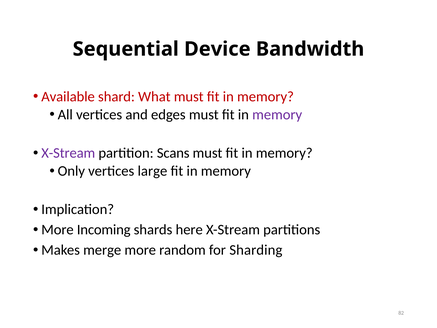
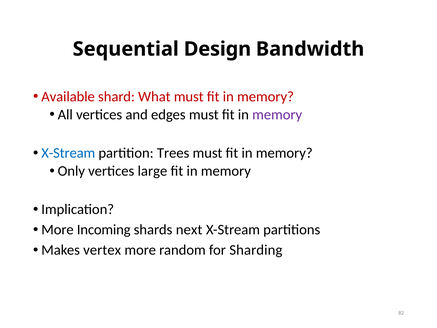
Device: Device -> Design (217, 49)
X-Stream colour: purple -> blue (68, 153)
Scans: Scans -> Trees (173, 153)
here: here -> next (189, 230)
merge: merge -> vertex (102, 250)
